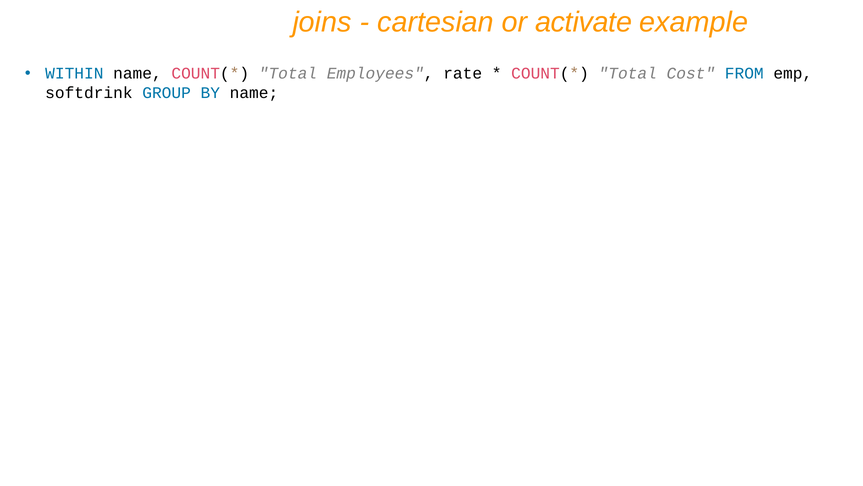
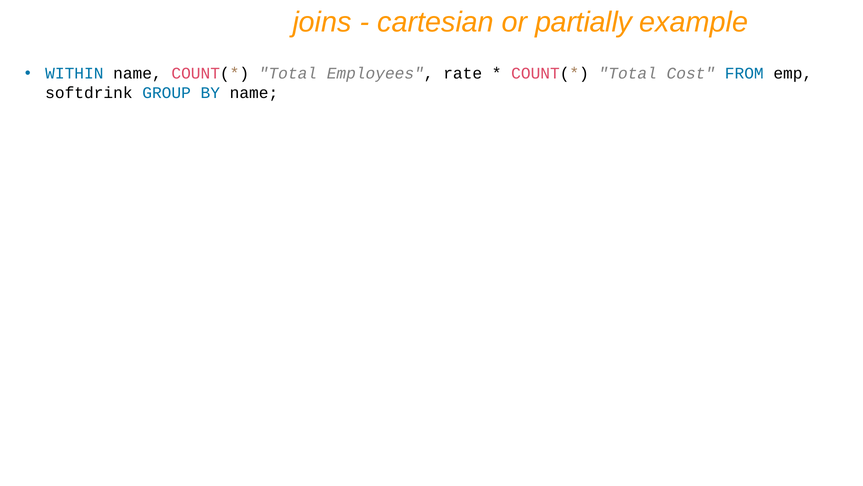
activate: activate -> partially (584, 22)
